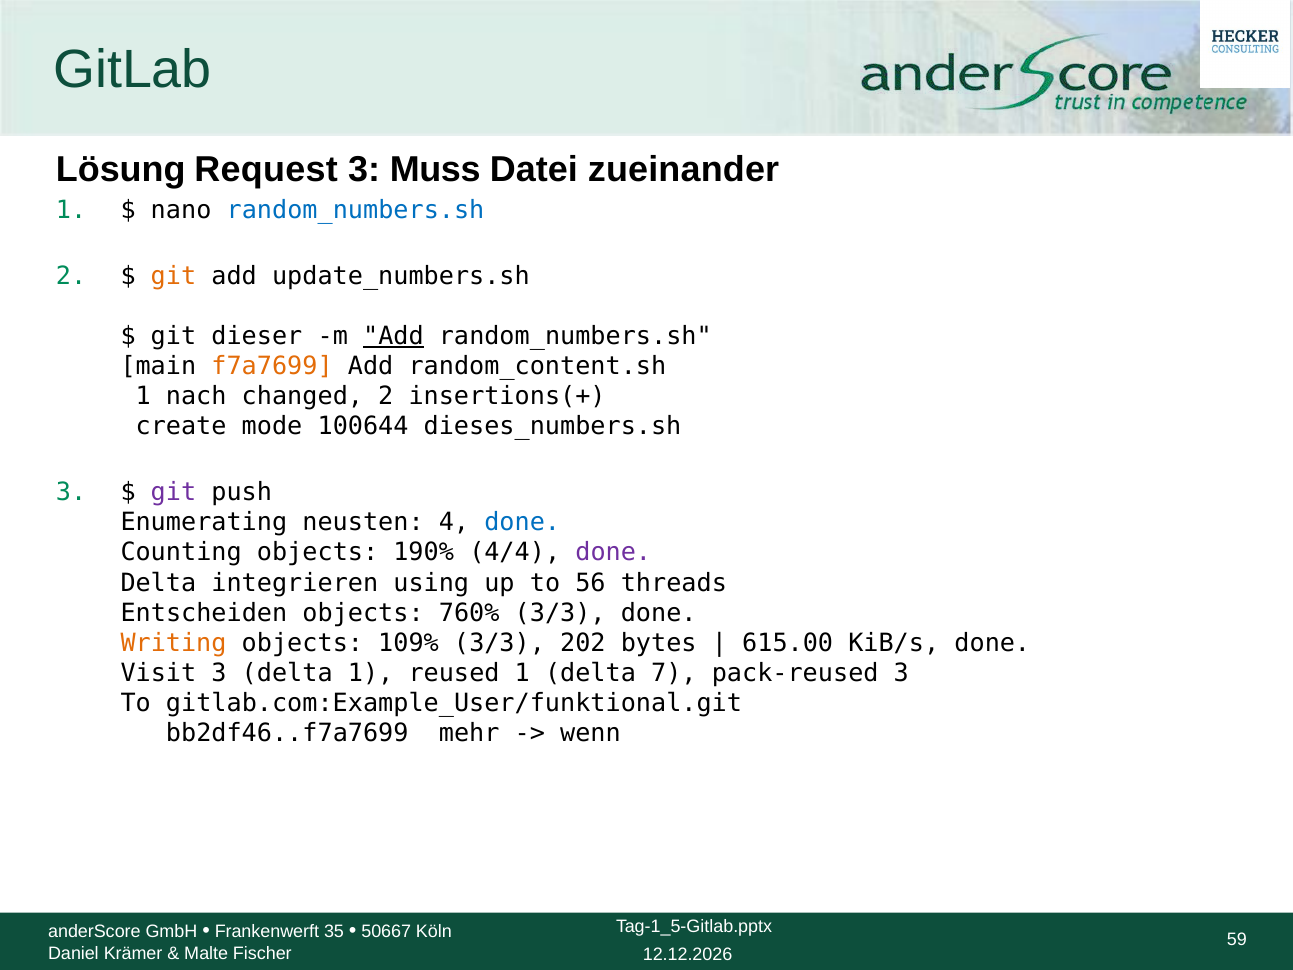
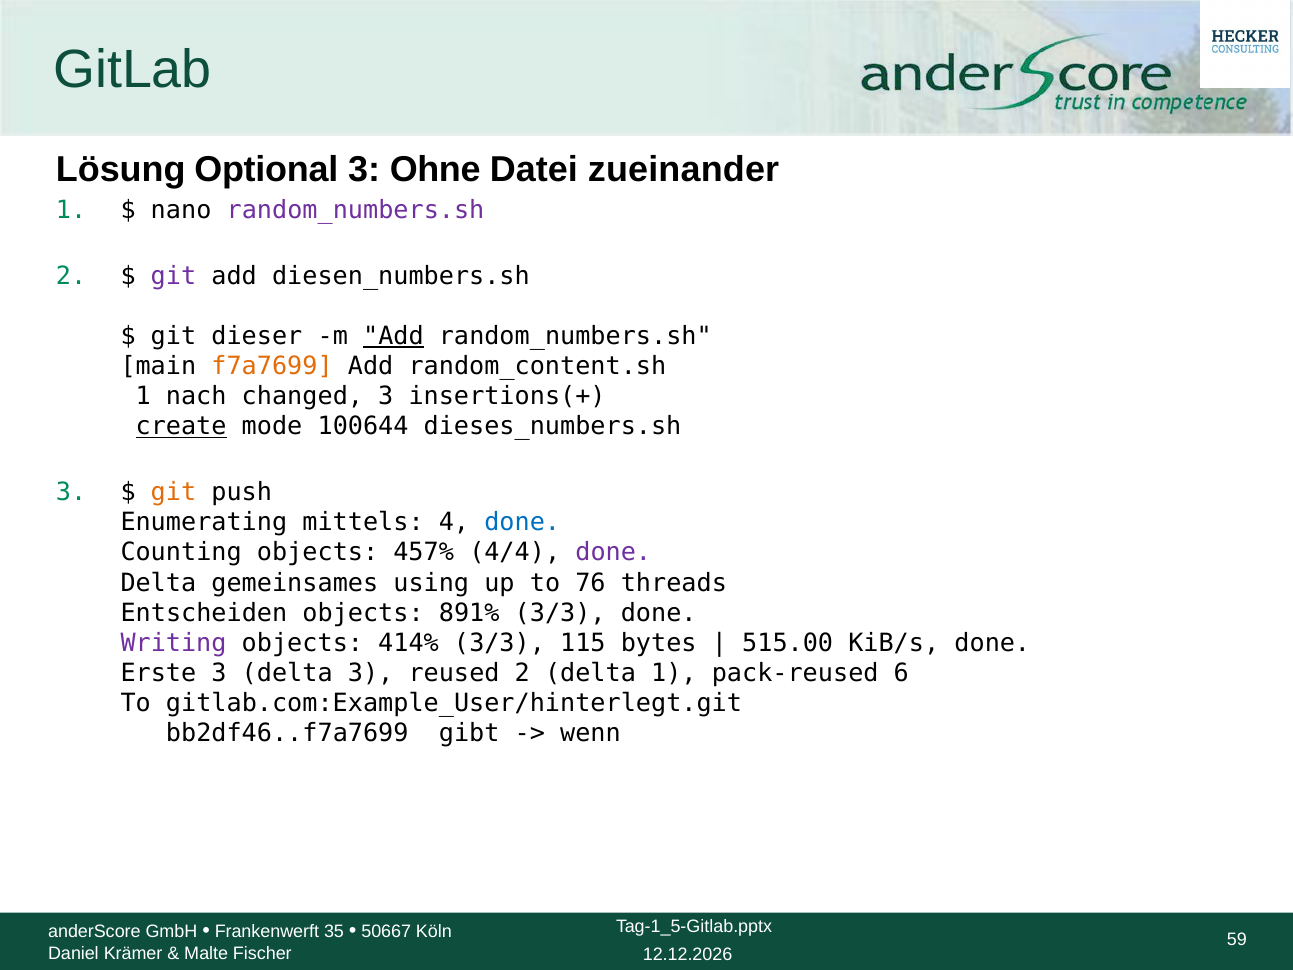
Request: Request -> Optional (266, 169)
Muss: Muss -> Ohne (435, 169)
random_numbers.sh colour: blue -> purple (356, 210)
git colour: orange -> purple (173, 276)
update_numbers.sh: update_numbers.sh -> diesen_numbers.sh (401, 276)
changed 2: 2 -> 3 (386, 396)
create underline: none -> present (181, 427)
git colour: purple -> orange (173, 492)
neusten: neusten -> mittels (363, 522)
190%: 190% -> 457% (424, 552)
integrieren: integrieren -> gemeinsames (295, 583)
56: 56 -> 76 (590, 583)
760%: 760% -> 891% (469, 613)
Writing colour: orange -> purple (174, 643)
109%: 109% -> 414% (408, 643)
202: 202 -> 115 (583, 643)
615.00: 615.00 -> 515.00 (788, 643)
Visit: Visit -> Erste (158, 673)
delta 1: 1 -> 3 (371, 673)
reused 1: 1 -> 2 (522, 673)
delta 7: 7 -> 1 (674, 673)
pack-reused 3: 3 -> 6 (901, 673)
gitlab.com:Example_User/funktional.git: gitlab.com:Example_User/funktional.git -> gitlab.com:Example_User/hinterlegt.git (454, 703)
mehr: mehr -> gibt (469, 733)
